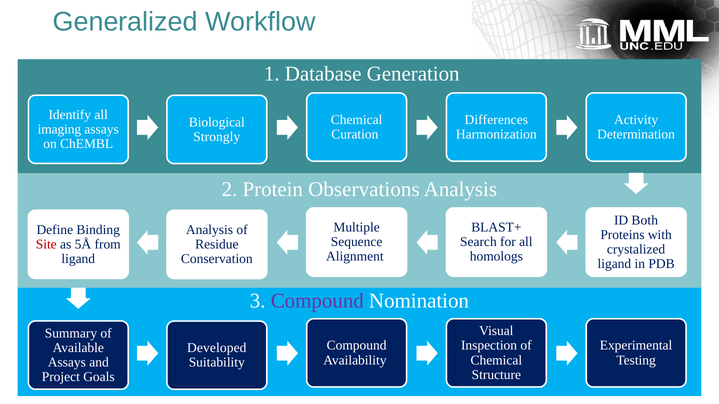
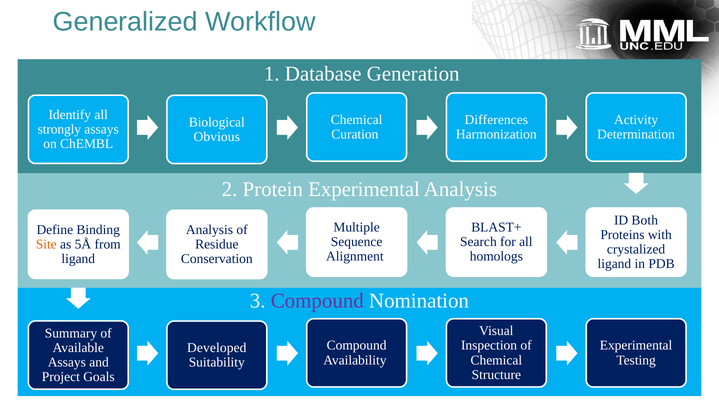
imaging: imaging -> strongly (59, 129)
Strongly: Strongly -> Obvious (217, 137)
Protein Observations: Observations -> Experimental (364, 189)
Site colour: red -> orange (46, 244)
